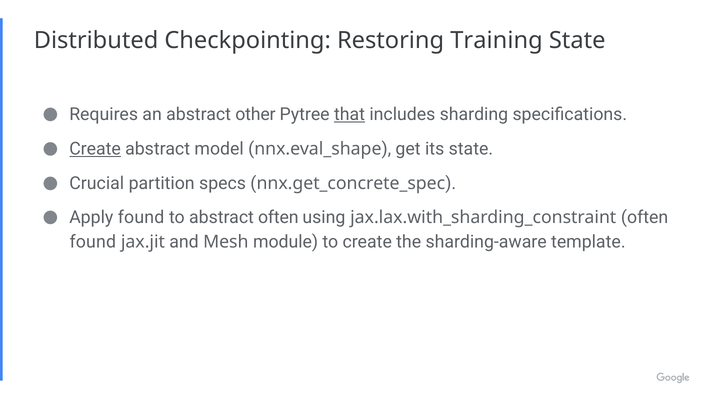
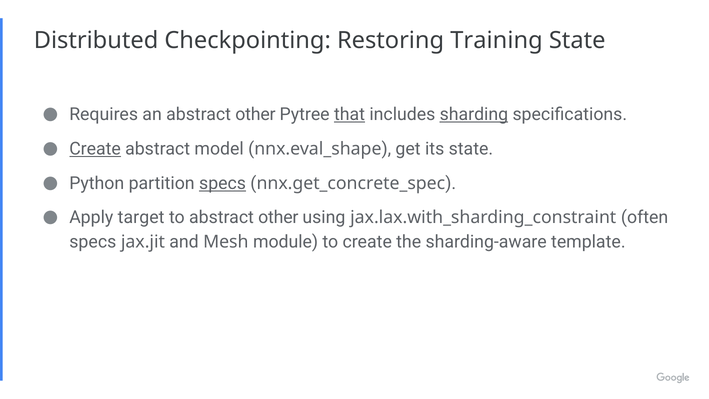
sharding underline: none -> present (474, 115)
Crucial: Crucial -> Python (97, 183)
specs underline: none -> present (223, 183)
Apply found: found -> target (141, 217)
to abstract often: often -> other (278, 217)
found: found -> specs (93, 242)
